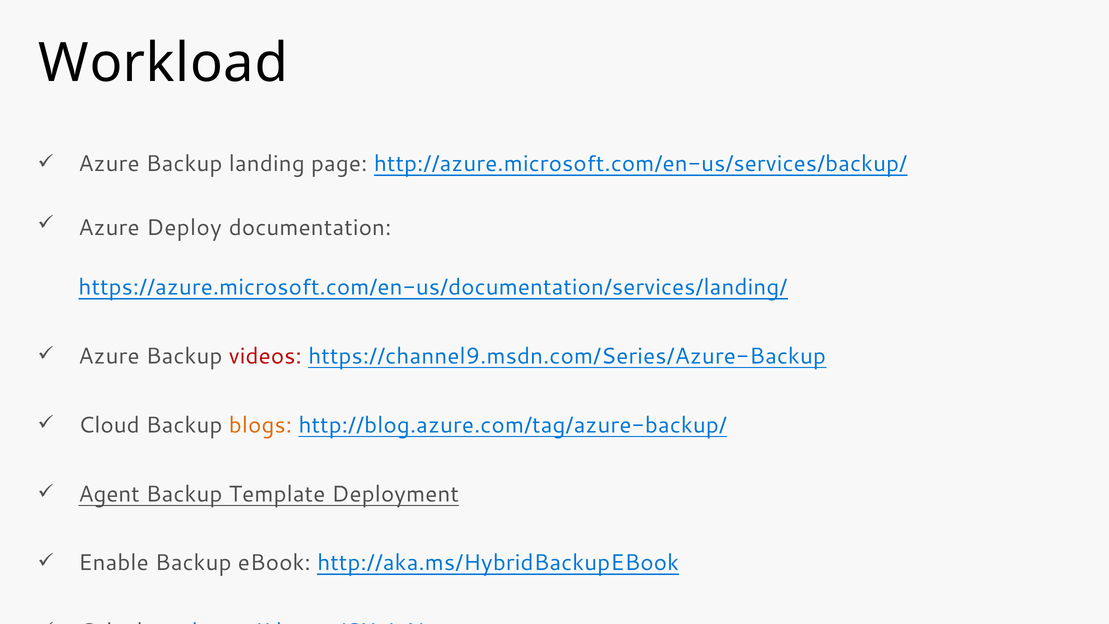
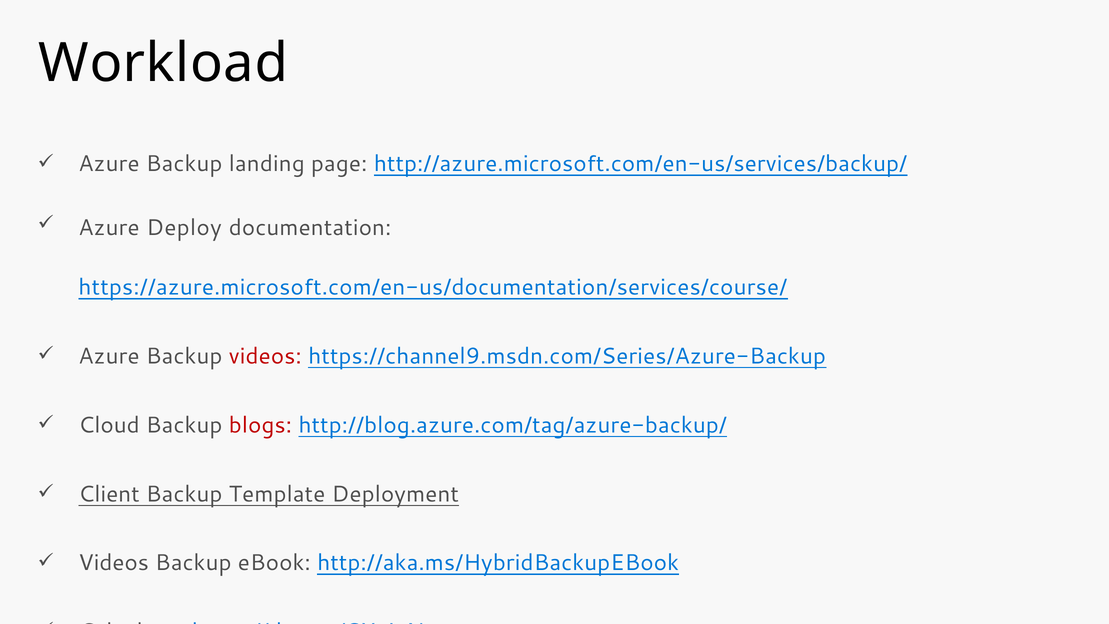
https://azure.microsoft.com/en-us/documentation/services/landing/: https://azure.microsoft.com/en-us/documentation/services/landing/ -> https://azure.microsoft.com/en-us/documentation/services/course/ (433, 287)
blogs colour: orange -> red (260, 425)
Agent: Agent -> Client (109, 494)
Enable: Enable -> Videos (114, 563)
